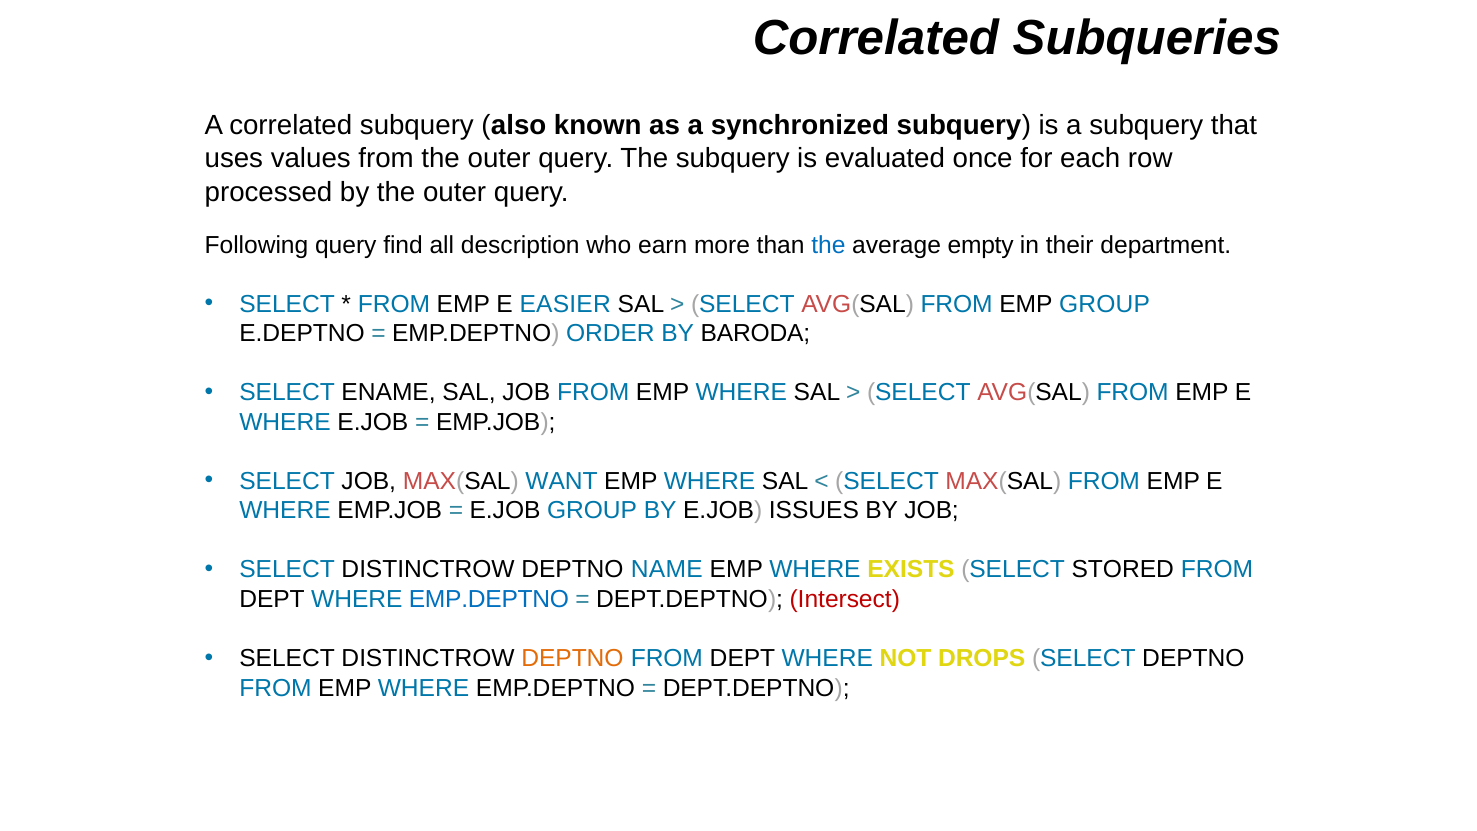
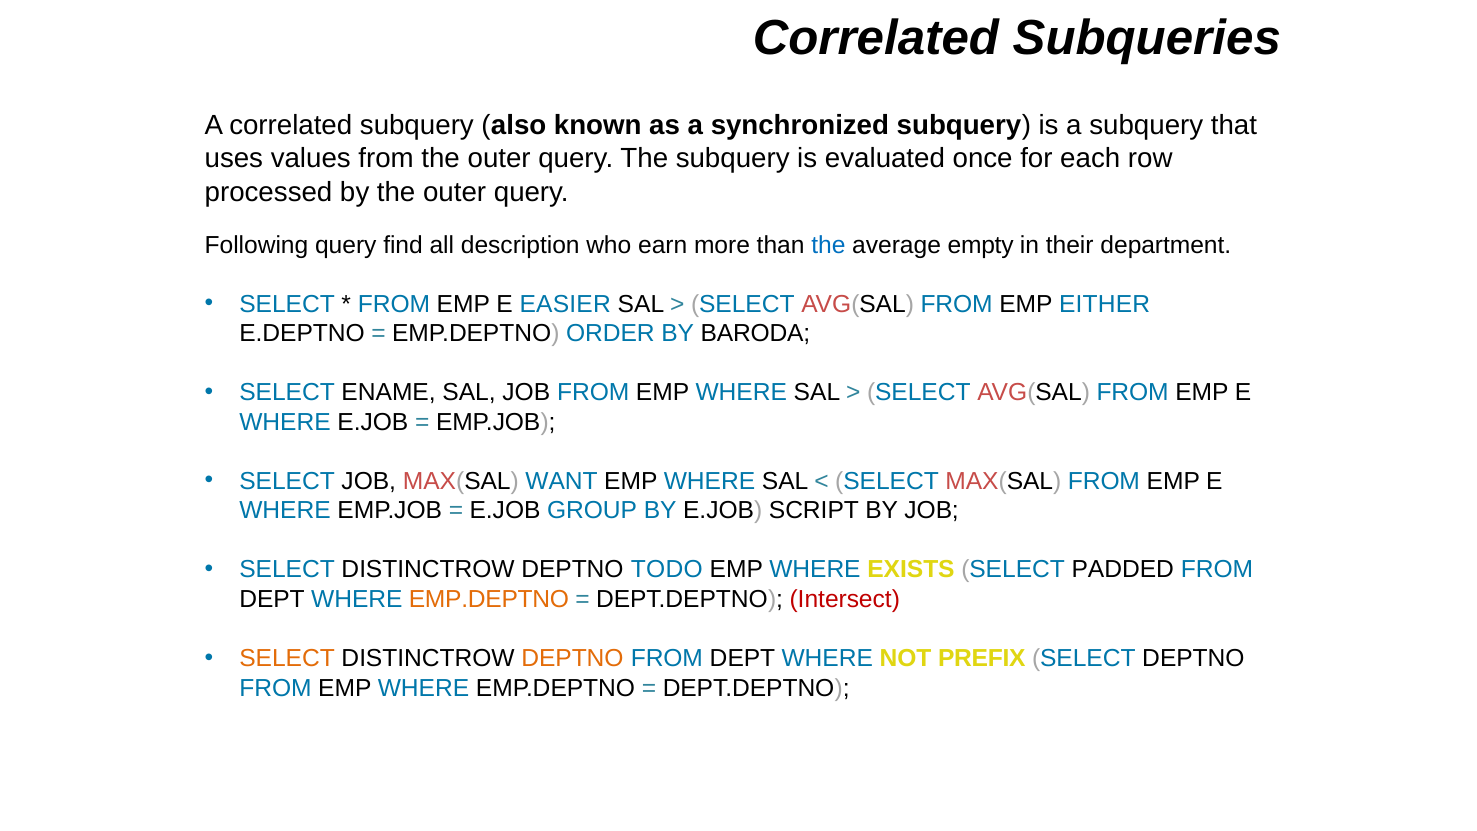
EMP GROUP: GROUP -> EITHER (1105, 304)
ISSUES: ISSUES -> SCRIPT (814, 511)
NAME: NAME -> TODO (667, 570)
STORED: STORED -> PADDED (1123, 570)
EMP.DEPTNO colour: blue -> orange (489, 599)
SELECT colour: black -> orange (287, 658)
DROPS: DROPS -> PREFIX (982, 658)
